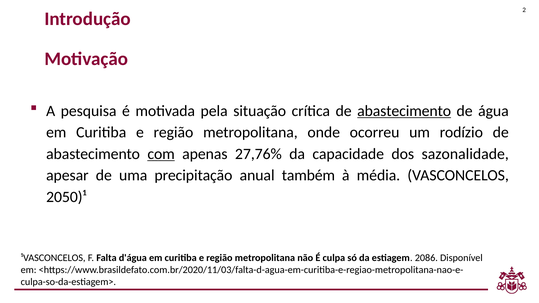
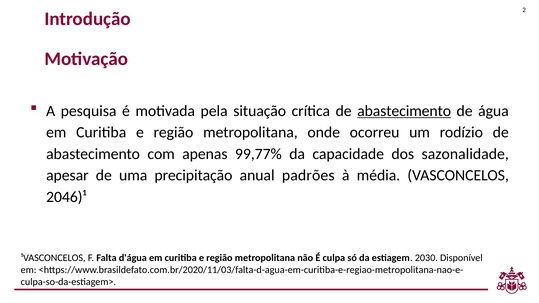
com underline: present -> none (161, 154)
27,76%: 27,76% -> 99,77% (258, 154)
também: também -> padrões (308, 176)
2050)¹: 2050)¹ -> 2046)¹ (66, 197)
2086: 2086 -> 2030 (426, 258)
